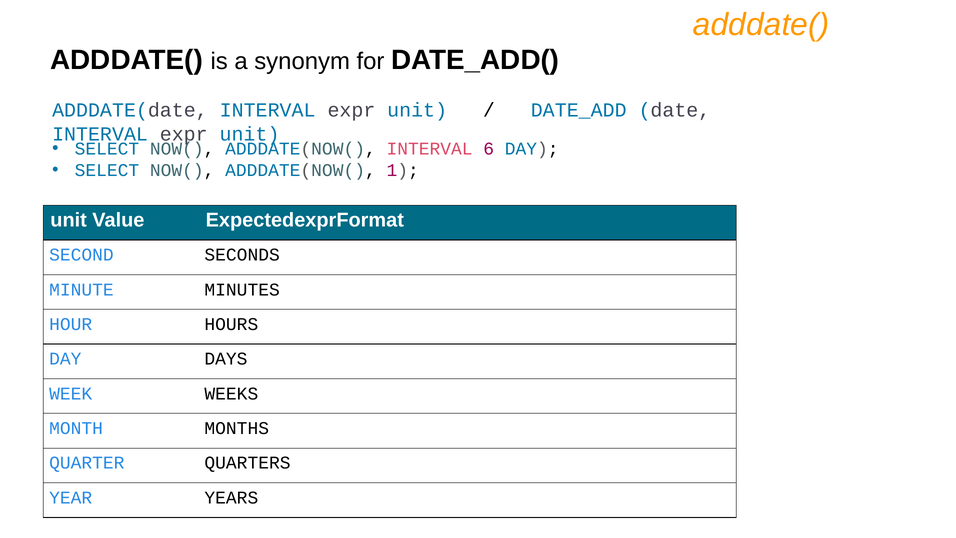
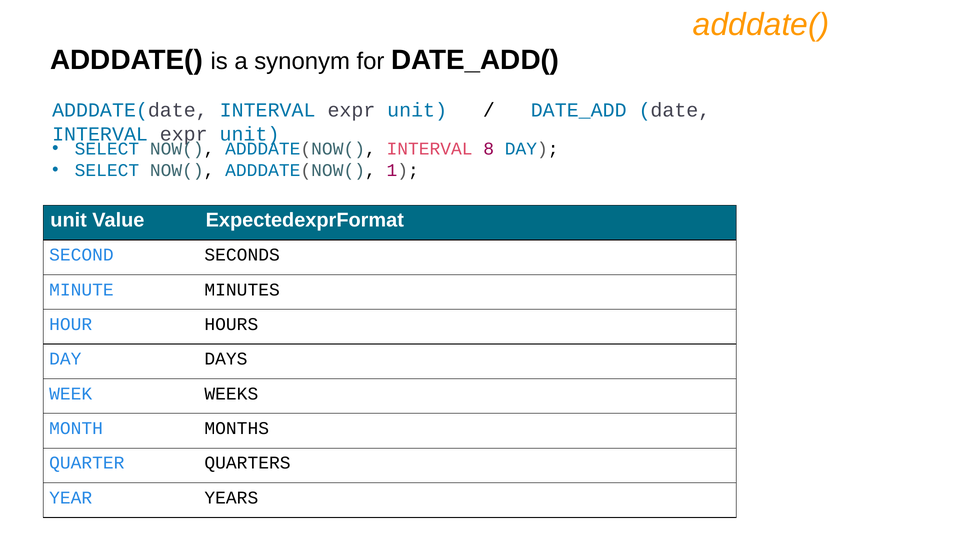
6: 6 -> 8 (489, 149)
